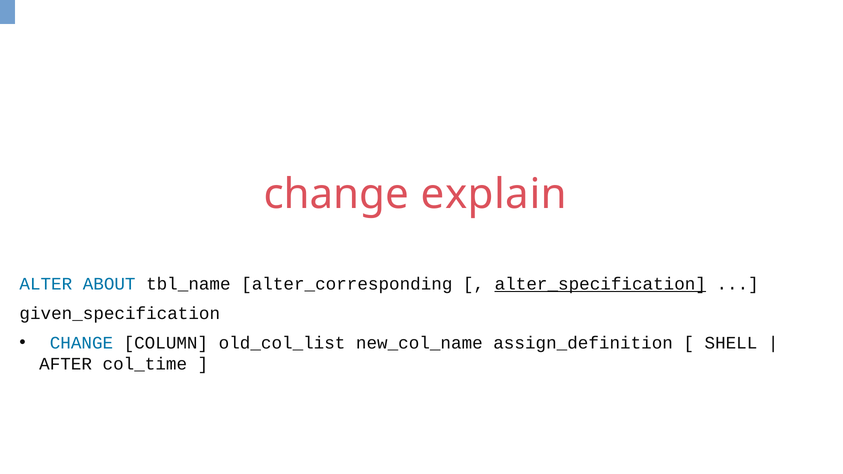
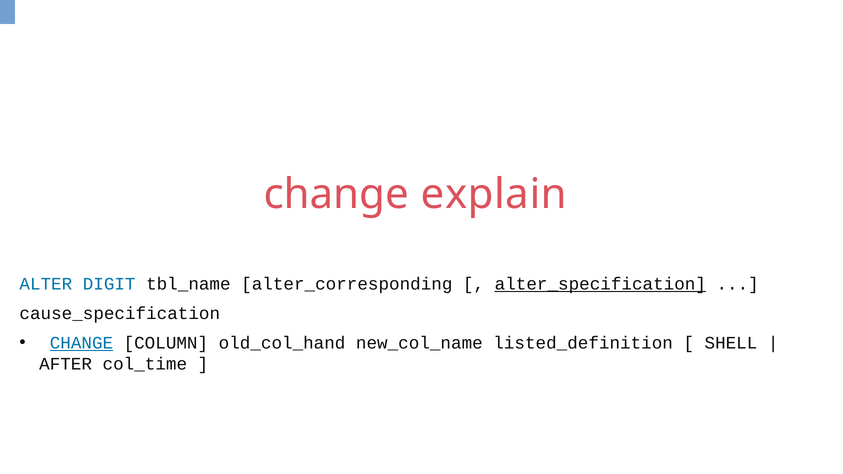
ABOUT: ABOUT -> DIGIT (109, 284)
given_specification: given_specification -> cause_specification (120, 314)
CHANGE underline: none -> present (81, 343)
old_col_list: old_col_list -> old_col_hand (282, 343)
assign_definition: assign_definition -> listed_definition (583, 343)
